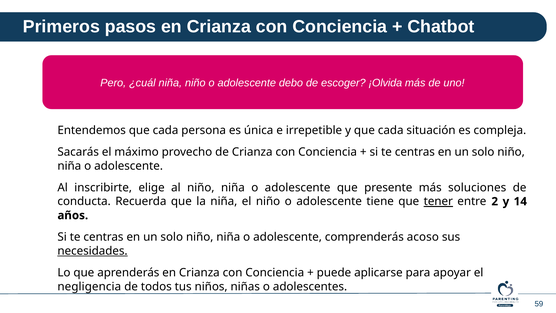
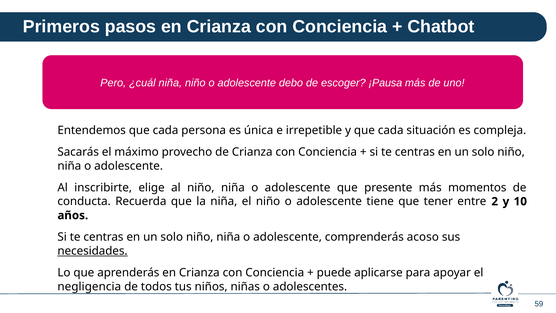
¡Olvida: ¡Olvida -> ¡Pausa (385, 83)
soluciones: soluciones -> momentos (477, 187)
tener underline: present -> none (438, 201)
14: 14 -> 10 (520, 201)
